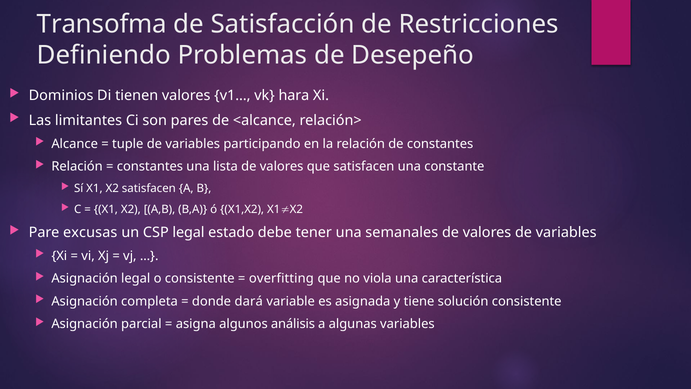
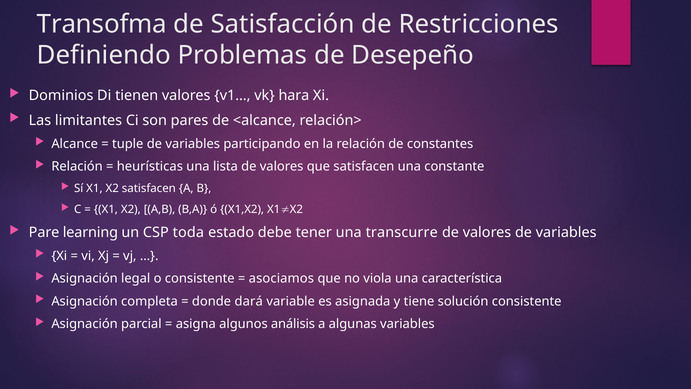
constantes: constantes -> heurísticas (150, 166)
excusas: excusas -> learning (90, 232)
CSP legal: legal -> toda (188, 232)
semanales: semanales -> transcurre (402, 232)
overfitting: overfitting -> asociamos (281, 278)
